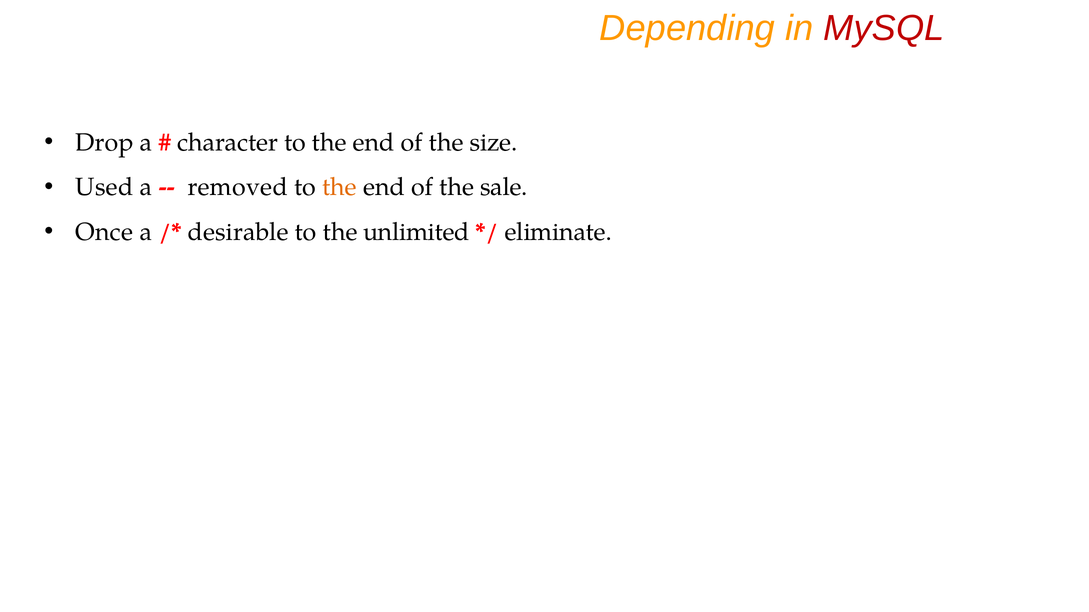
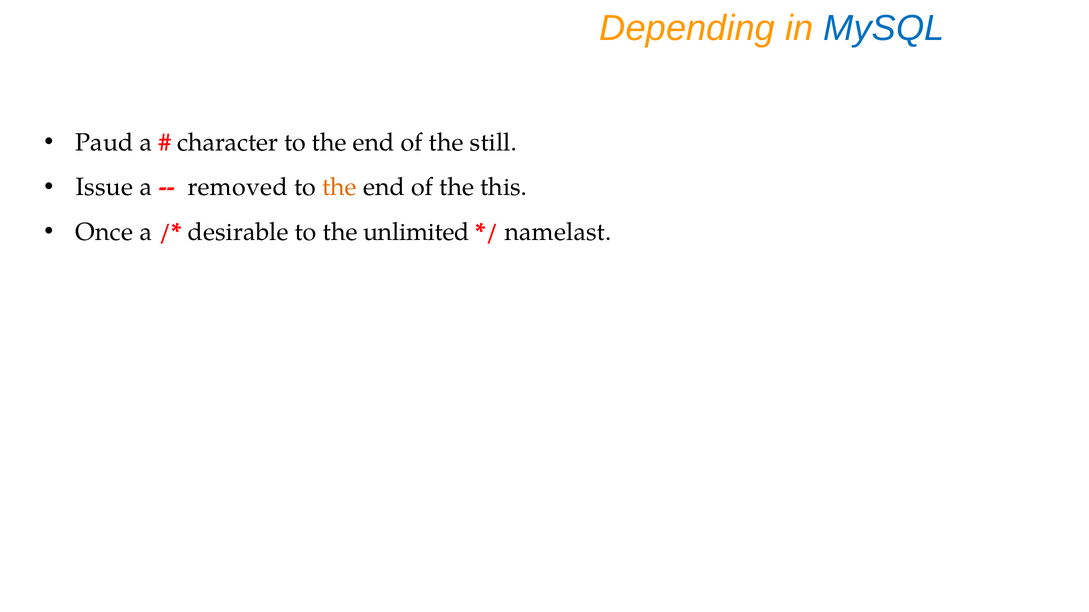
MySQL colour: red -> blue (884, 28)
Drop: Drop -> Paud (104, 143)
size: size -> still (493, 143)
Used: Used -> Issue (104, 187)
sale: sale -> this (504, 187)
eliminate: eliminate -> namelast (558, 232)
